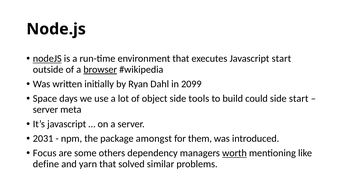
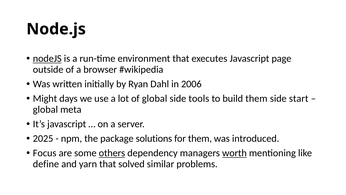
Javascript start: start -> page (281, 58)
browser underline: present -> none (100, 69)
2099: 2099 -> 2006 (191, 84)
Space: Space -> Might (45, 98)
of object: object -> global (155, 98)
build could: could -> them (256, 98)
server: server -> global (45, 109)
2031: 2031 -> 2025 (43, 138)
amongst: amongst -> solutions (154, 138)
others underline: none -> present (112, 153)
